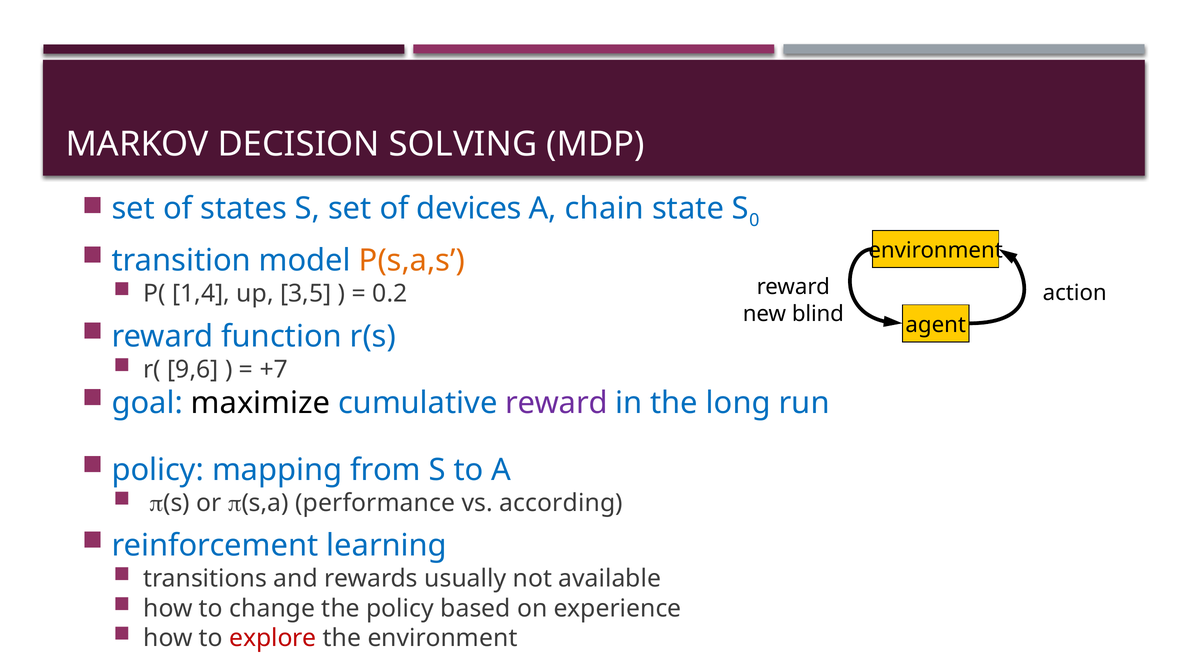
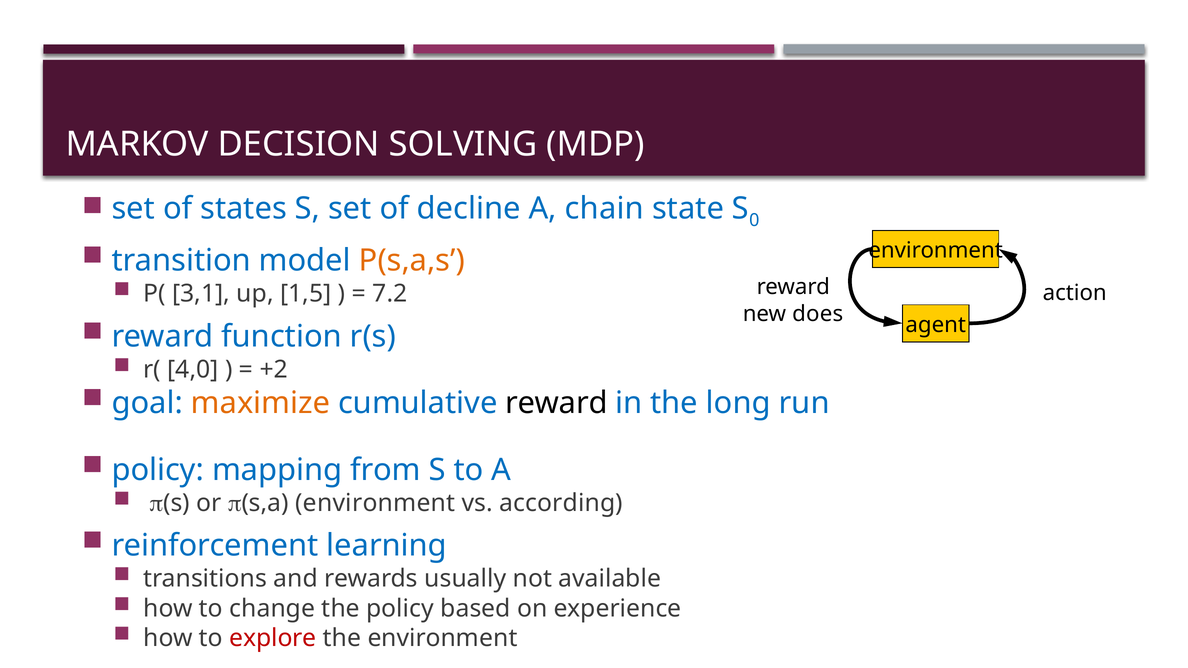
devices: devices -> decline (469, 209)
1,4: 1,4 -> 3,1 (201, 294)
3,5: 3,5 -> 1,5 (306, 294)
0.2: 0.2 -> 7.2 (390, 294)
blind: blind -> does (818, 314)
9,6: 9,6 -> 4,0 (193, 370)
+7: +7 -> +2 (274, 370)
maximize colour: black -> orange (260, 403)
reward colour: purple -> black (556, 403)
(s,a performance: performance -> environment (375, 503)
